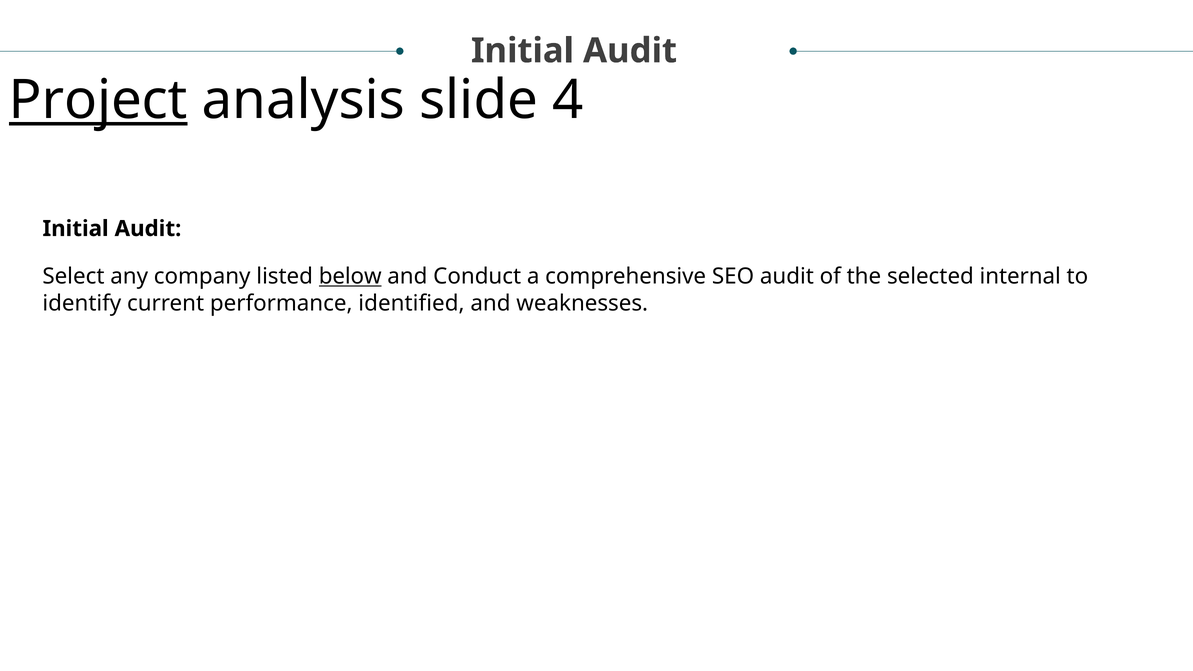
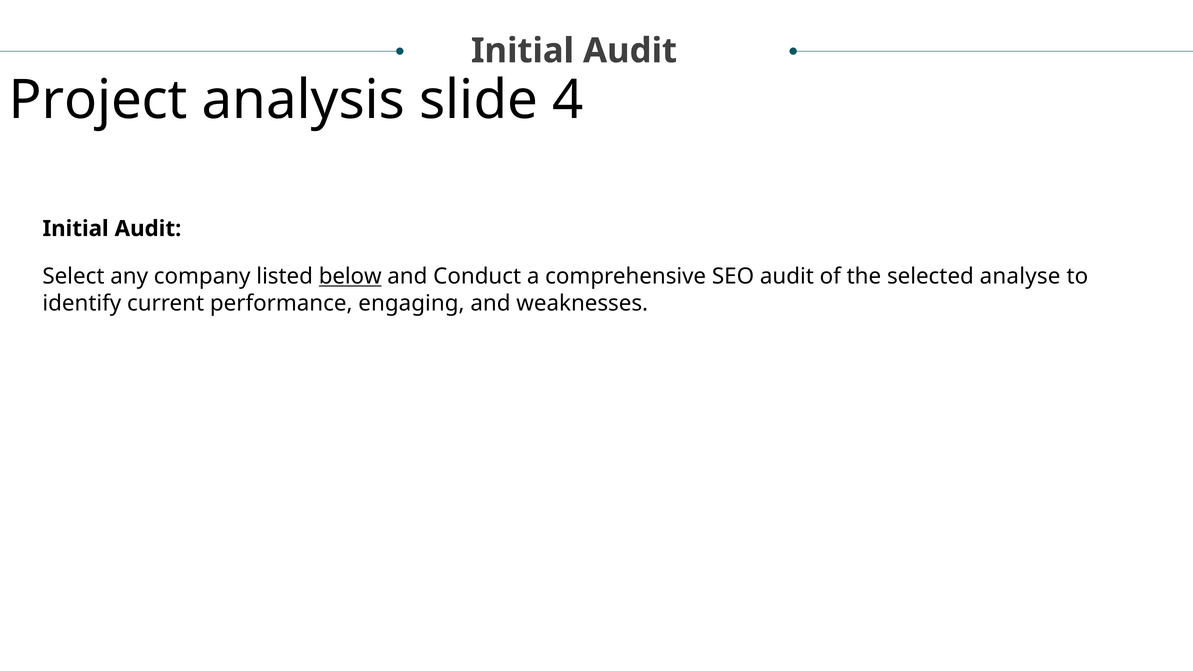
Project underline: present -> none (98, 100)
internal: internal -> analyse (1020, 276)
identified: identified -> engaging (411, 303)
